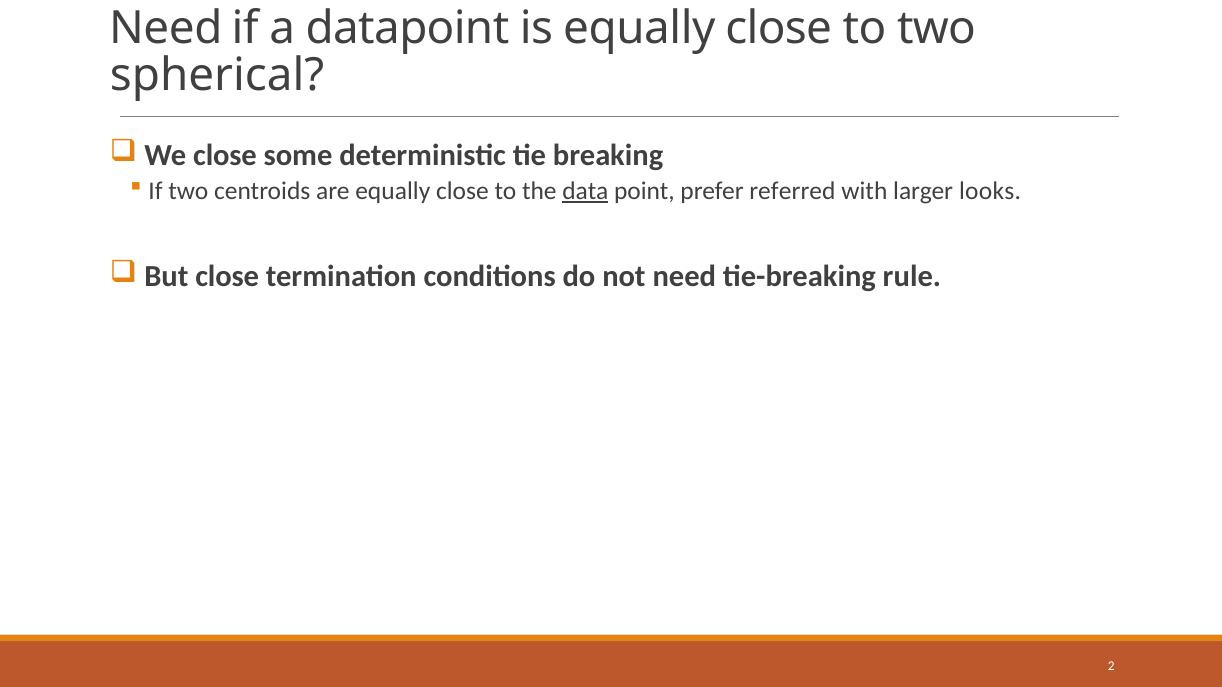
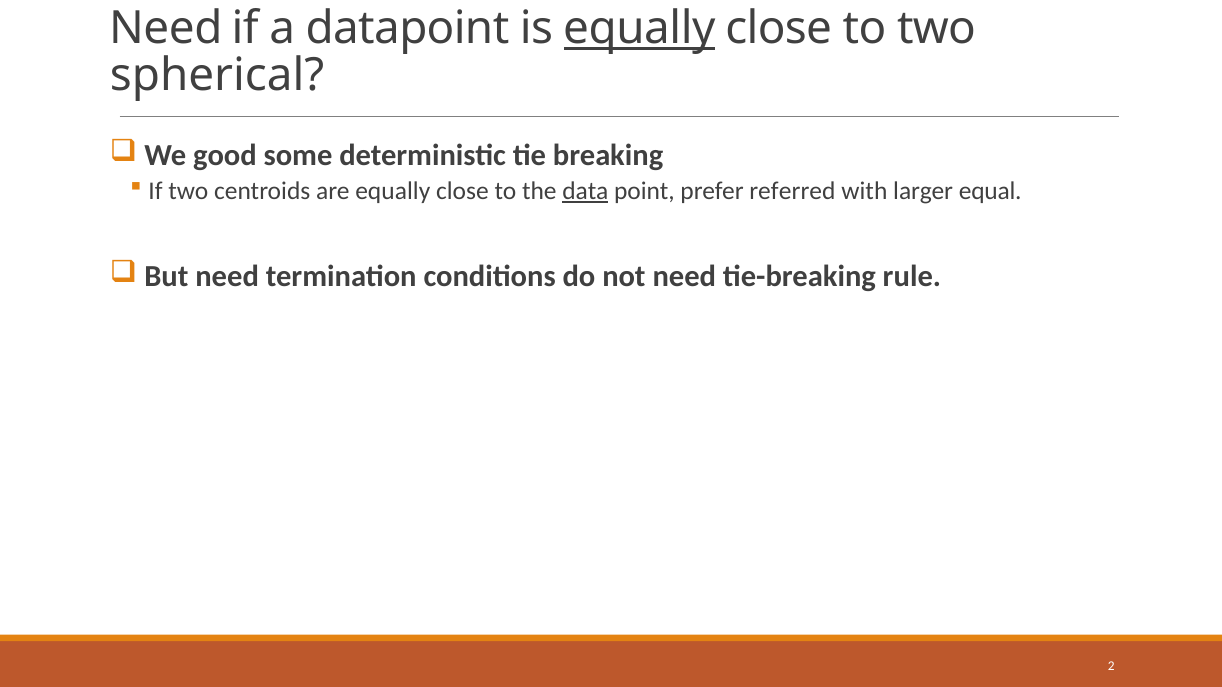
equally underline: none -> present (639, 28)
We close: close -> good (225, 156)
looks: looks -> equal (990, 191)
But close: close -> need (227, 277)
